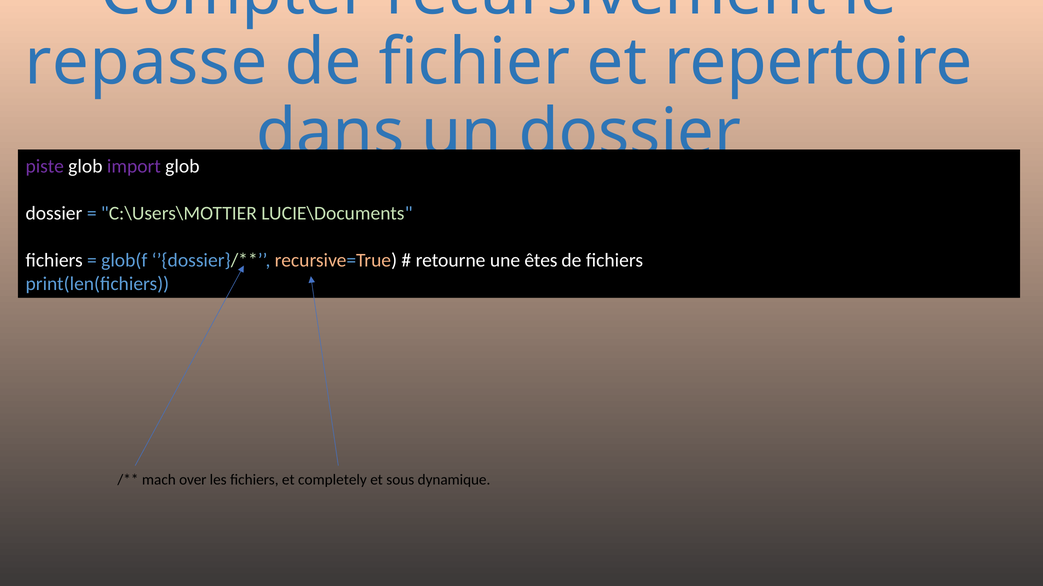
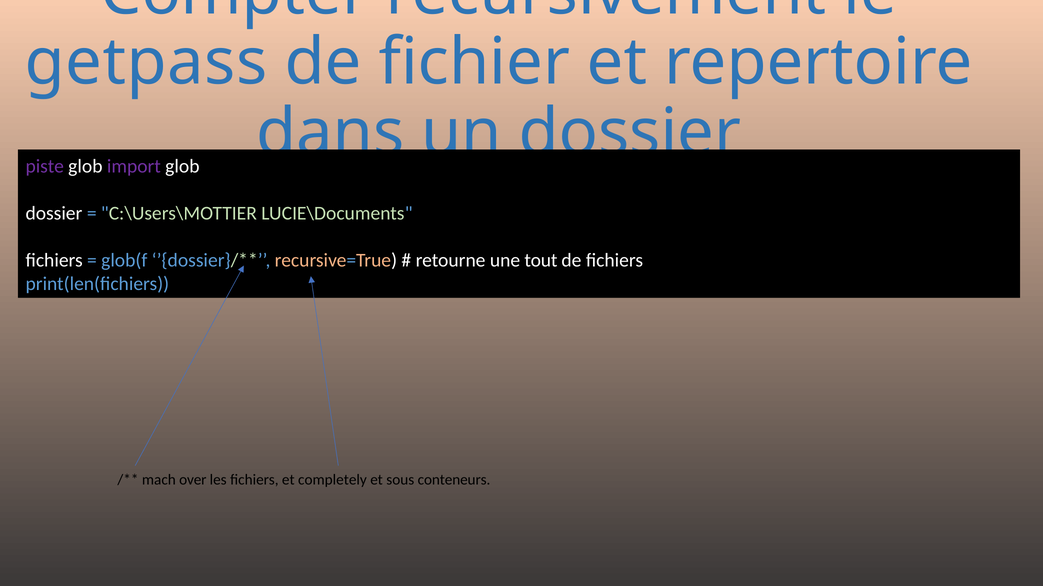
repasse: repasse -> getpass (146, 62)
êtes: êtes -> tout (541, 261)
dynamique: dynamique -> conteneurs (454, 480)
